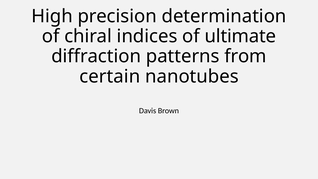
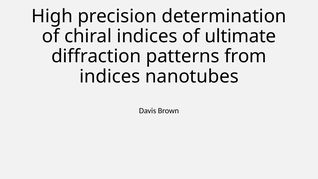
certain: certain -> indices (110, 76)
